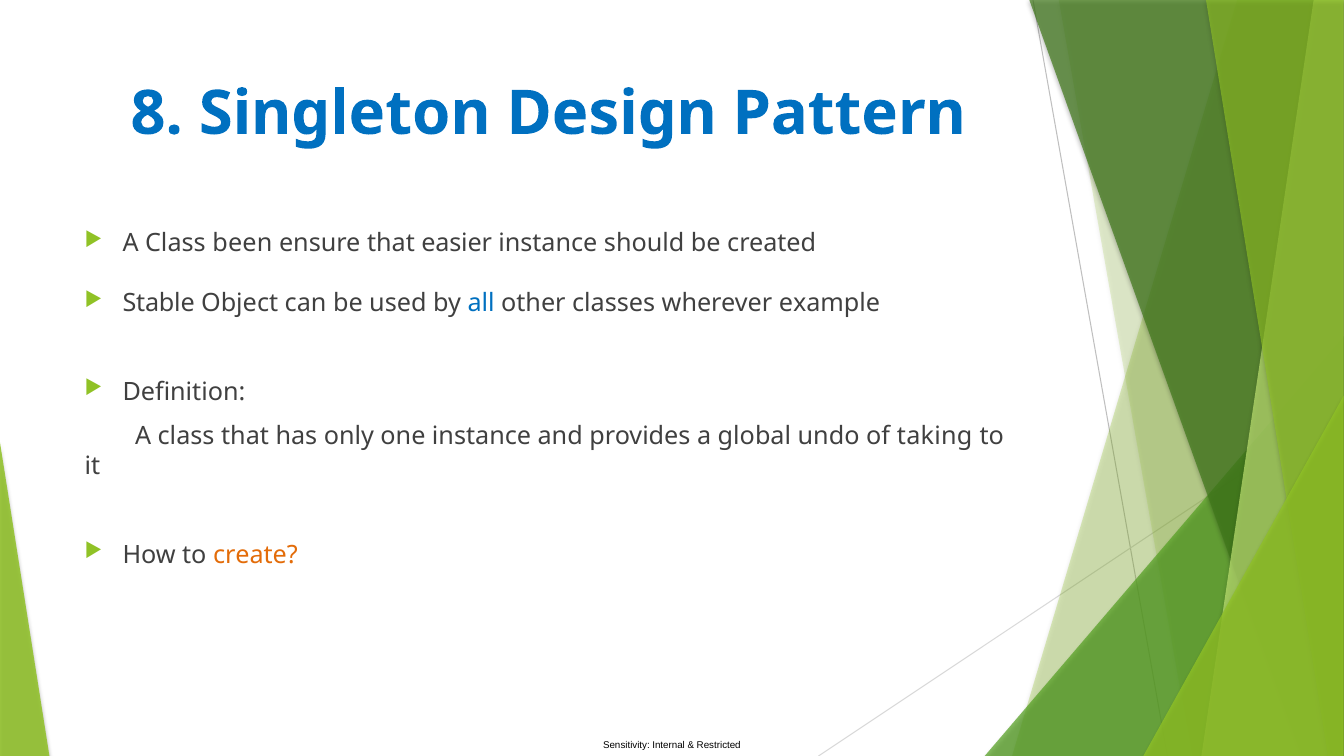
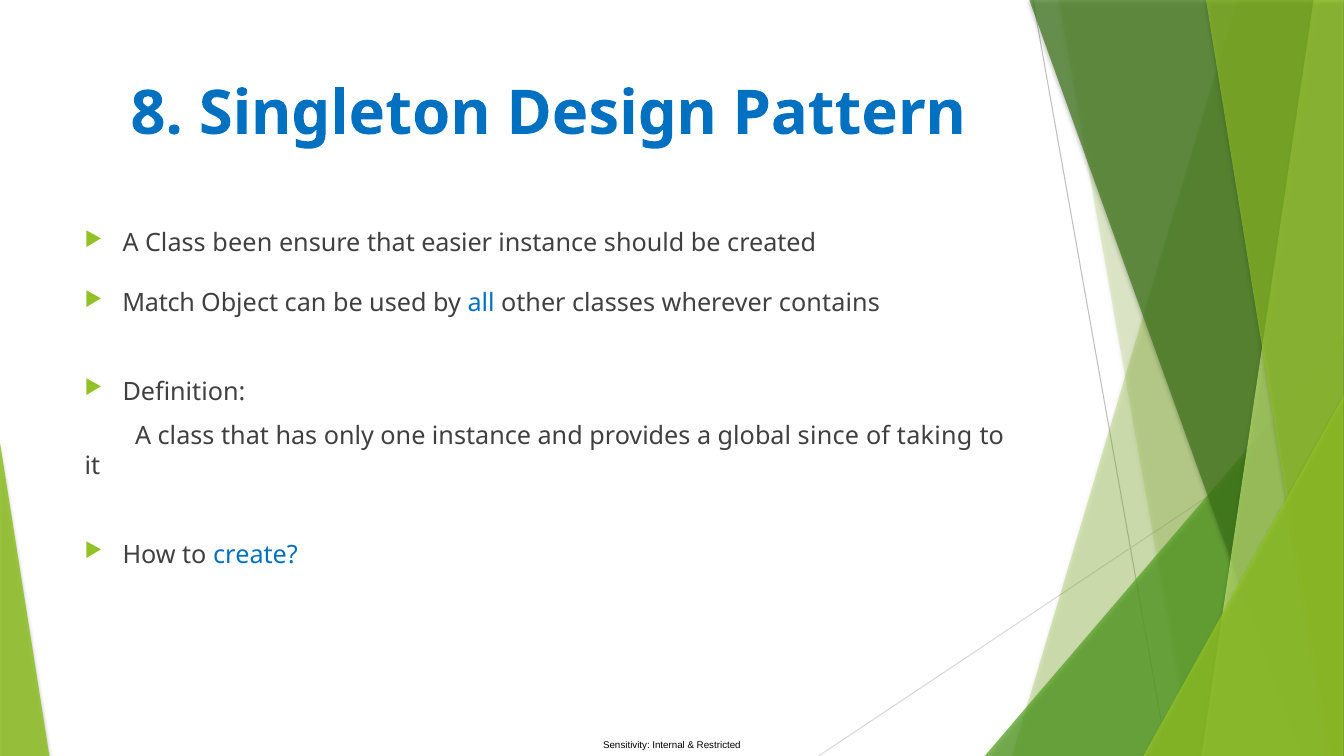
Stable: Stable -> Match (159, 303)
example: example -> contains (829, 303)
undo: undo -> since (828, 436)
create colour: orange -> blue (255, 555)
